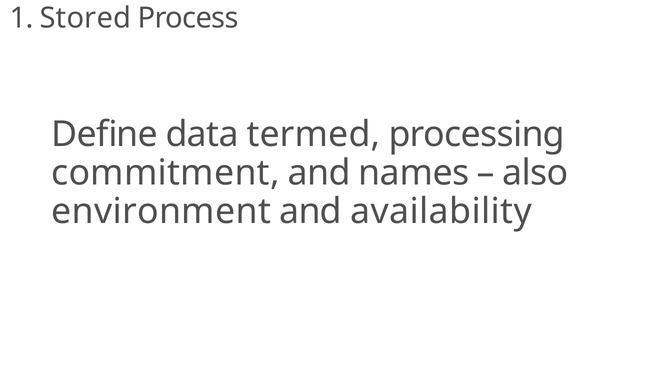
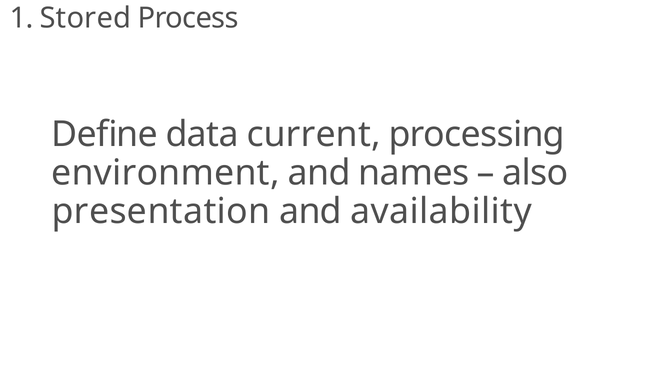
termed: termed -> current (314, 134)
commitment: commitment -> environment (165, 173)
environment: environment -> presentation (161, 211)
